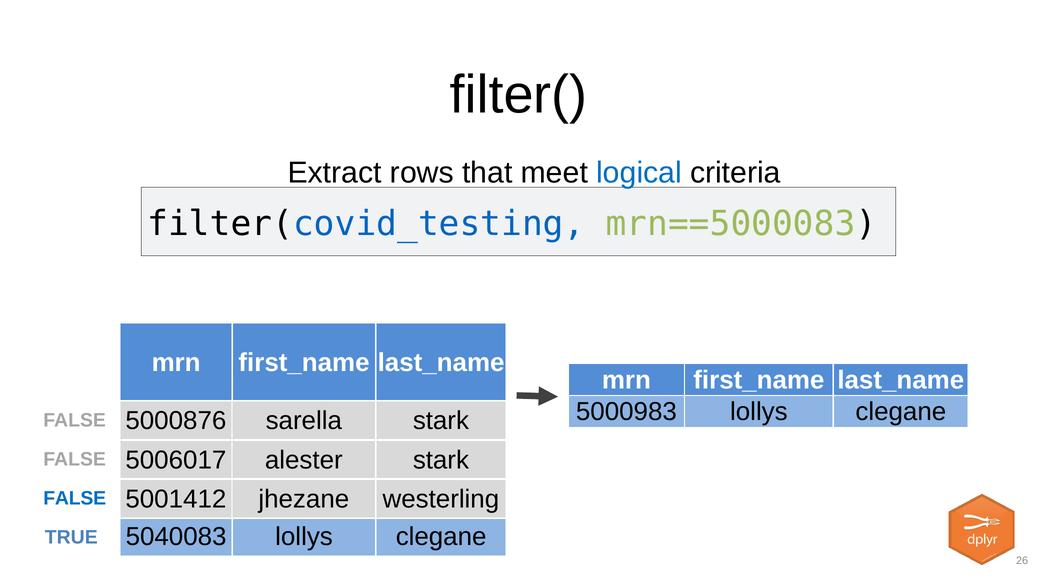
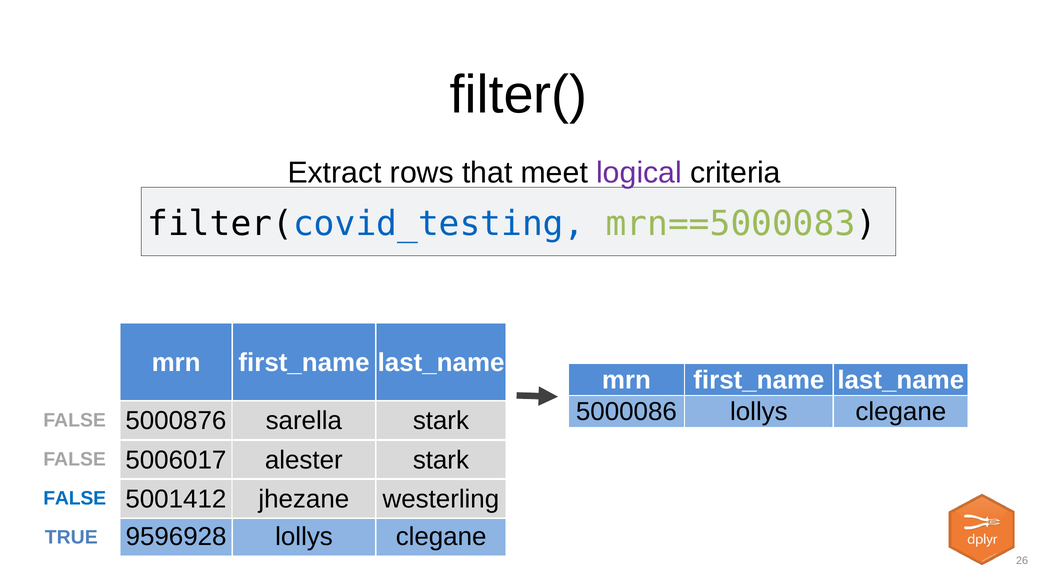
logical colour: blue -> purple (639, 173)
5000983: 5000983 -> 5000086 (626, 412)
5040083: 5040083 -> 9596928 (176, 537)
